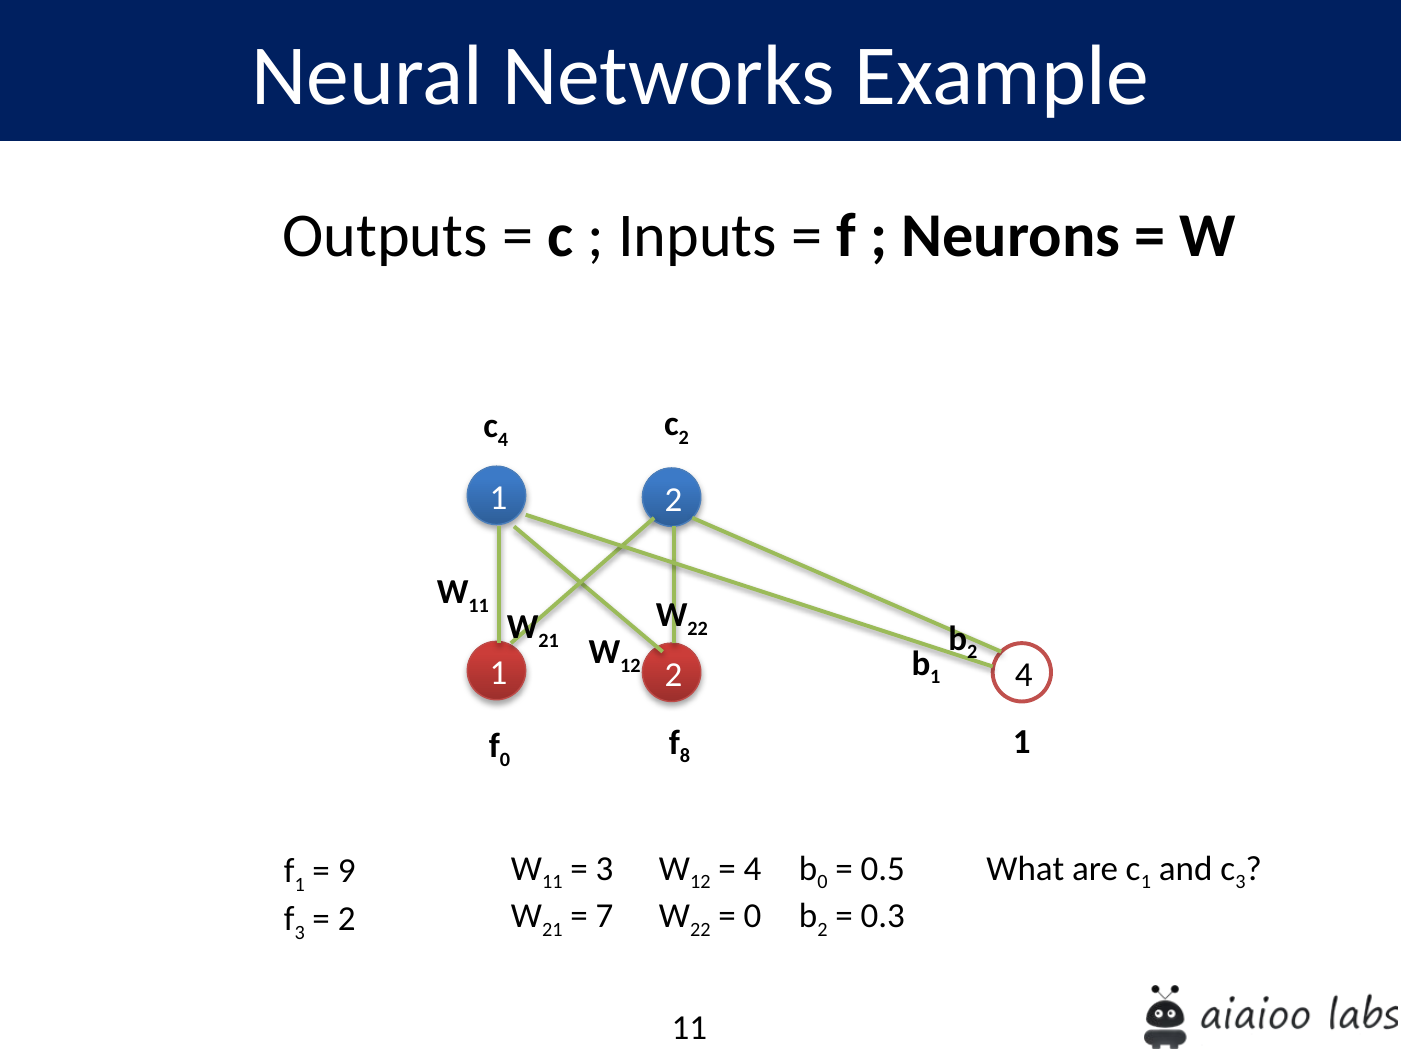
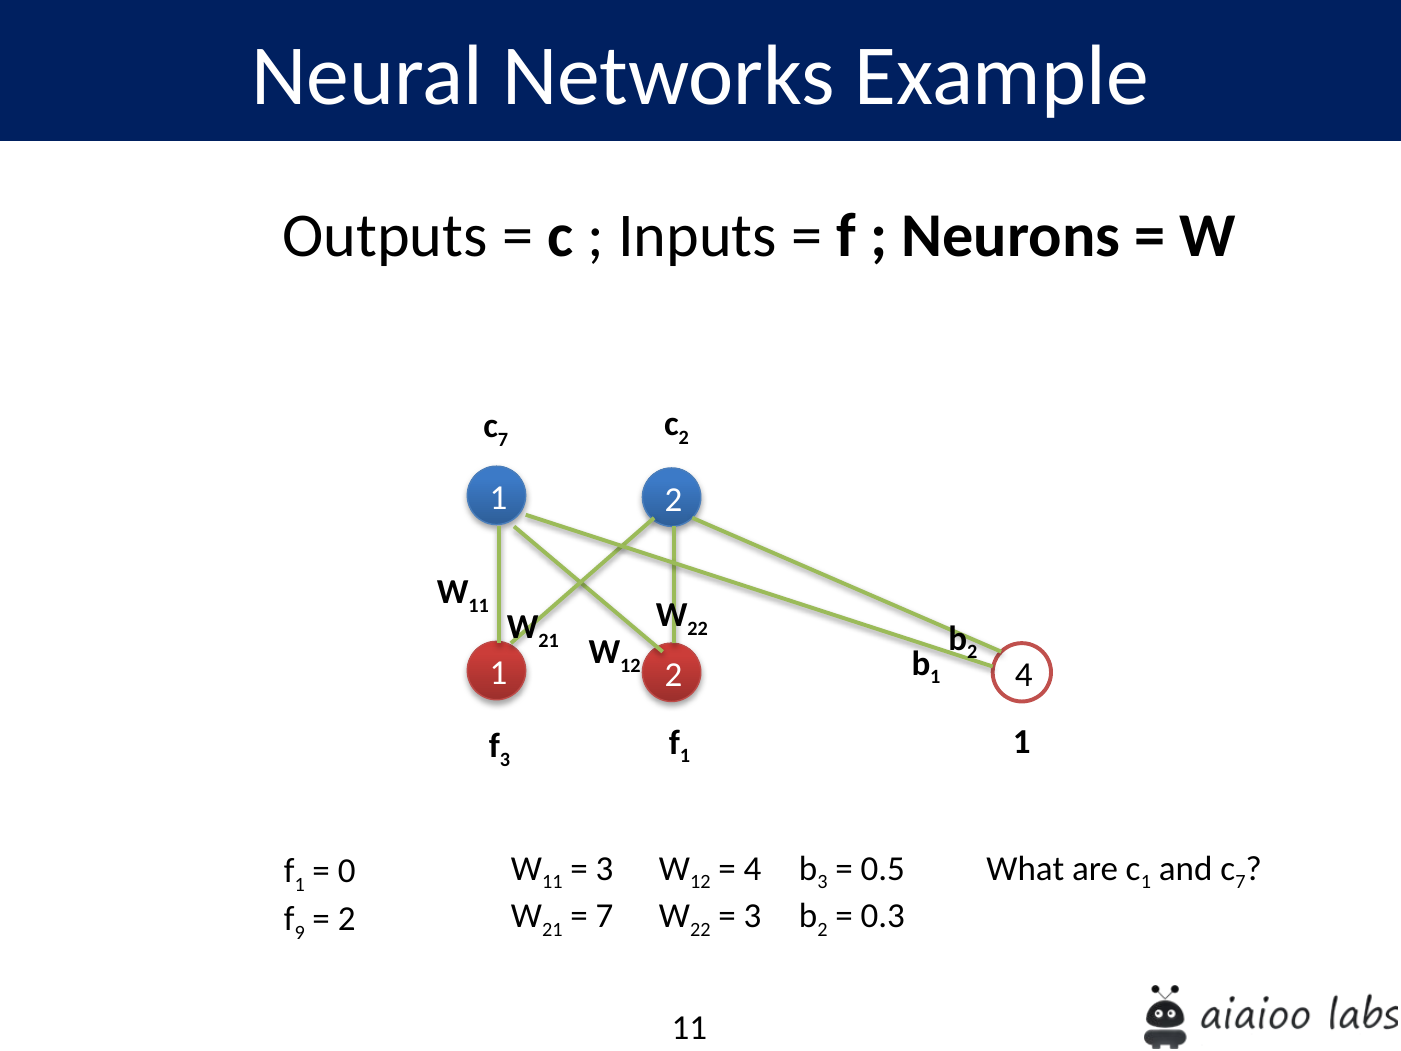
4: 4 -> 7 (503, 440)
f 0: 0 -> 3 (505, 760)
8: 8 -> 1 (685, 756)
0: 0 -> 3 (822, 882)
and c 3: 3 -> 7 (1240, 882)
9: 9 -> 0 (347, 871)
0: 0 -> 3 (753, 916)
f 3: 3 -> 9 (300, 932)
